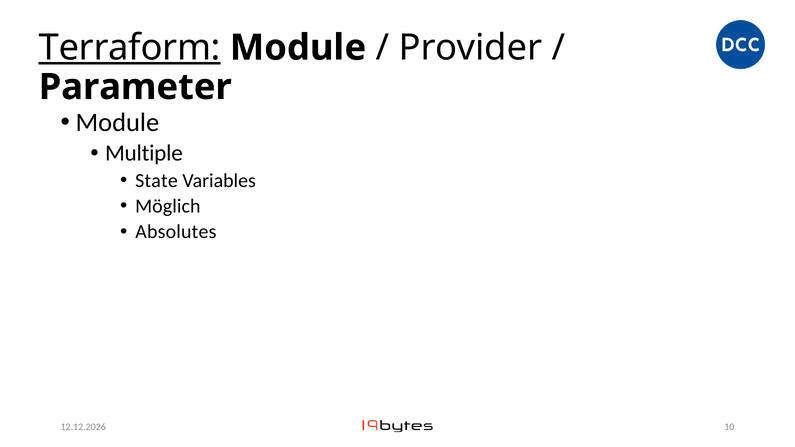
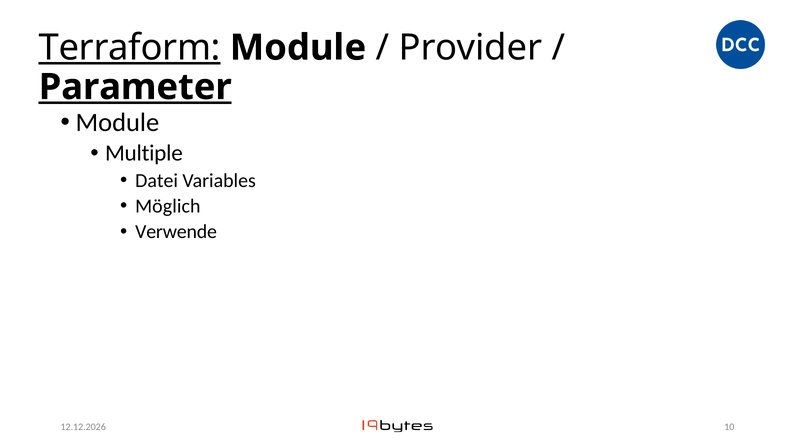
Parameter underline: none -> present (135, 87)
State: State -> Datei (157, 181)
Absolutes: Absolutes -> Verwende (176, 232)
